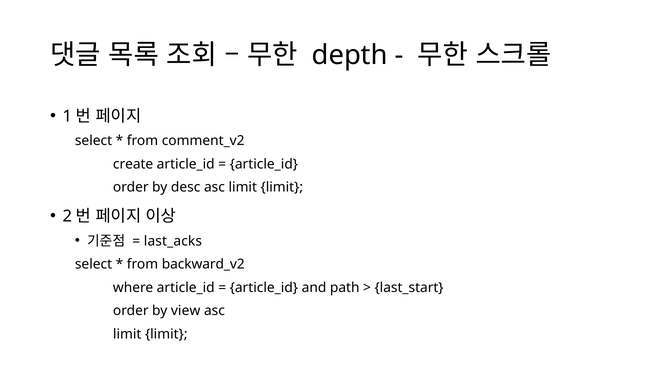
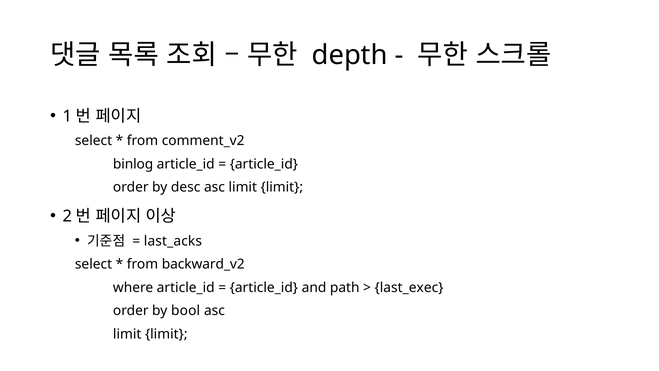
create: create -> binlog (133, 164)
last_start: last_start -> last_exec (409, 287)
view: view -> bool (186, 311)
